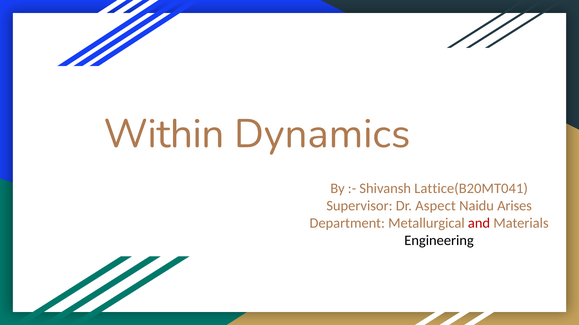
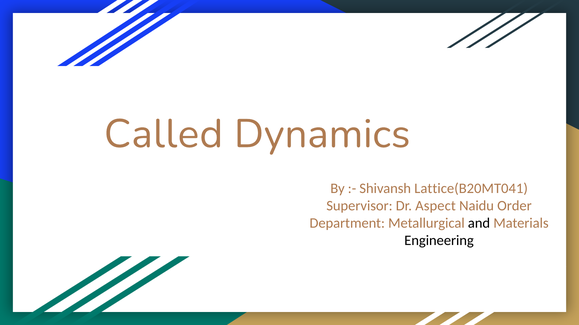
Within: Within -> Called (163, 134)
Arises: Arises -> Order (514, 206)
and colour: red -> black (479, 223)
